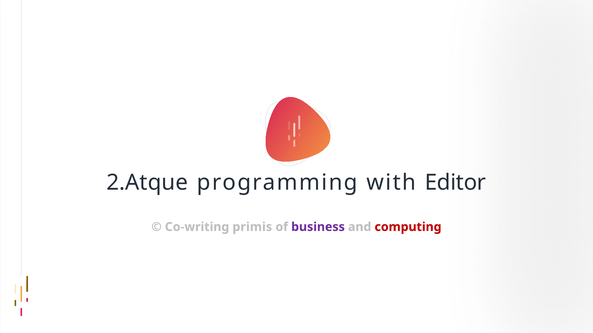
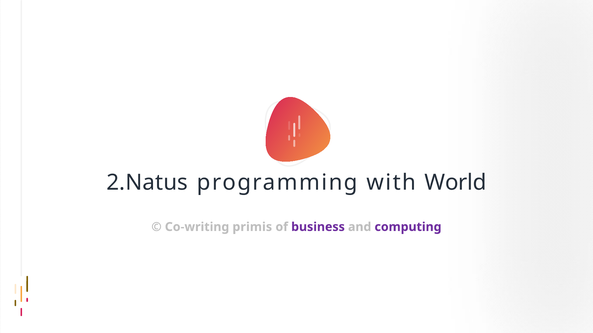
2.Atque: 2.Atque -> 2.Natus (147, 183)
Editor: Editor -> World (455, 183)
computing colour: red -> purple (408, 227)
